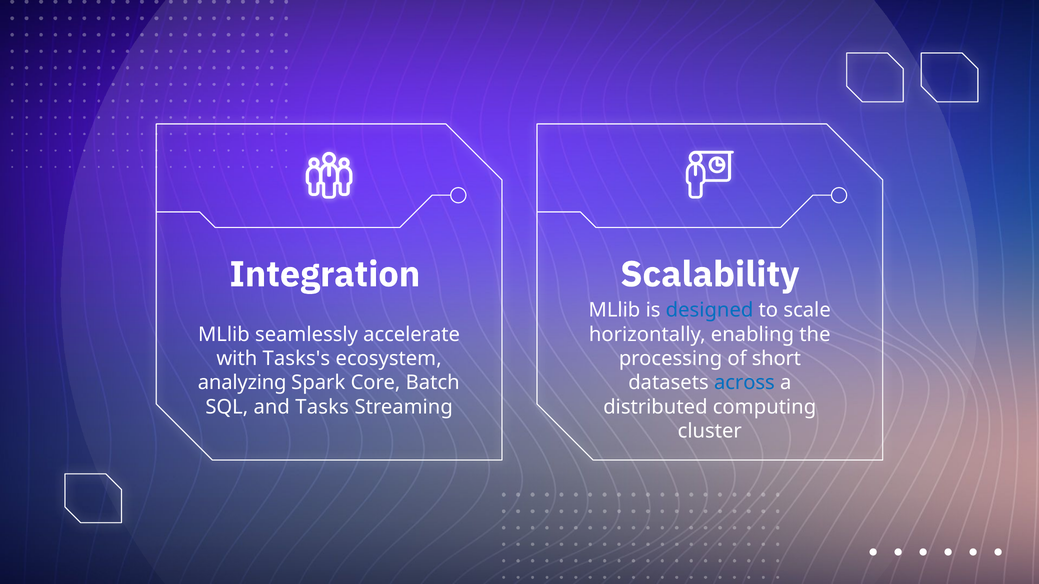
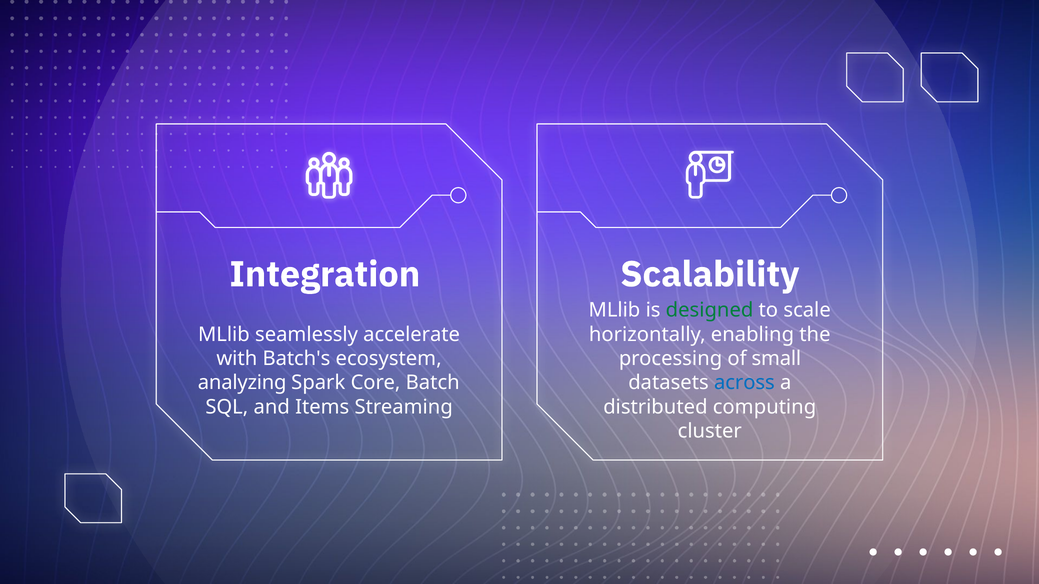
designed colour: blue -> green (710, 310)
Tasks's: Tasks's -> Batch's (296, 359)
short: short -> small (776, 359)
Tasks: Tasks -> Items (322, 407)
